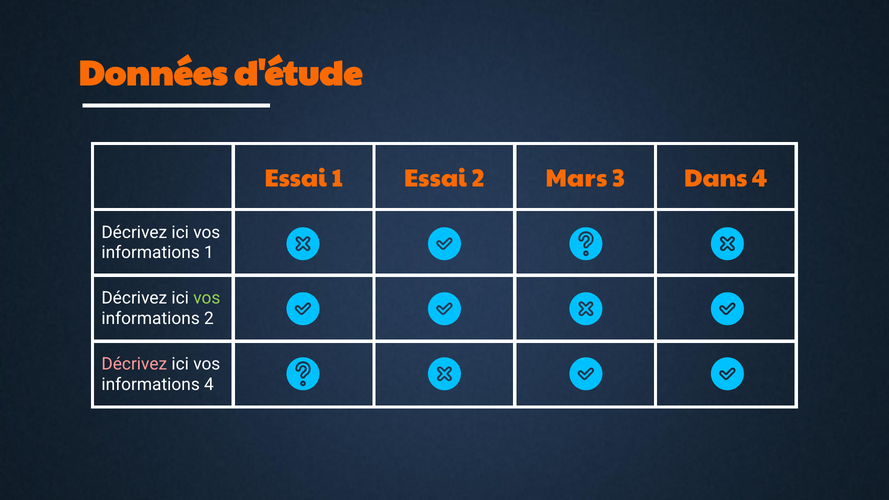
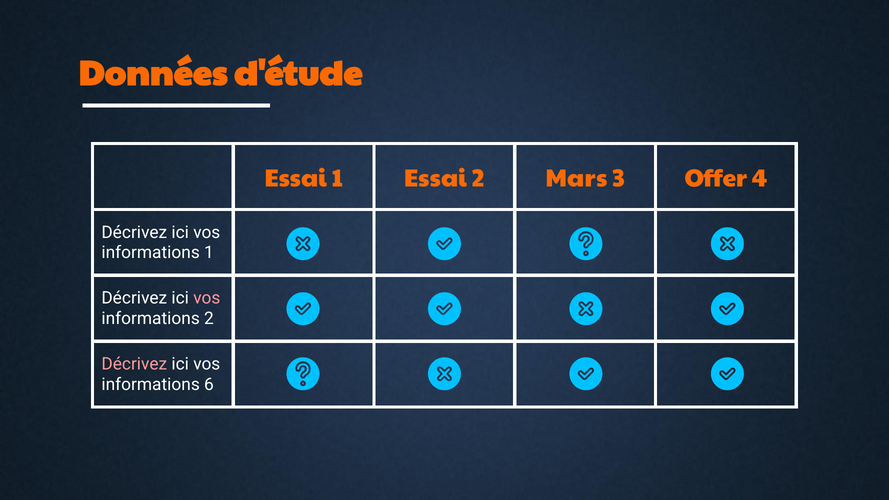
Dans: Dans -> Offer (716, 179)
vos colour: light green -> pink (207, 298)
informations 4: 4 -> 6 (209, 385)
